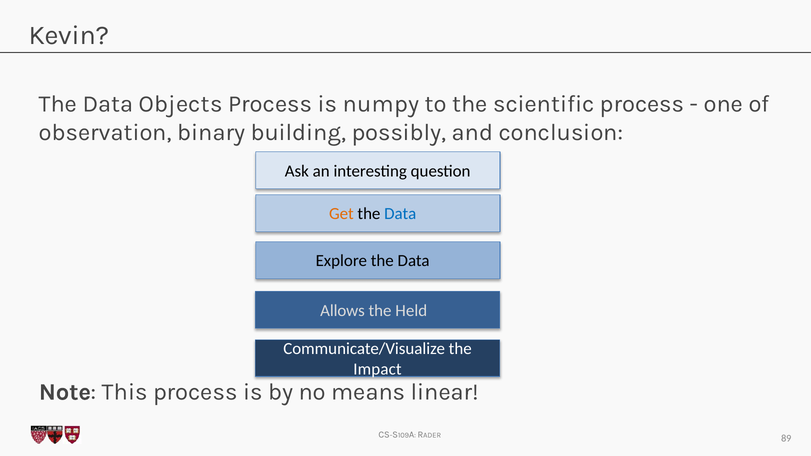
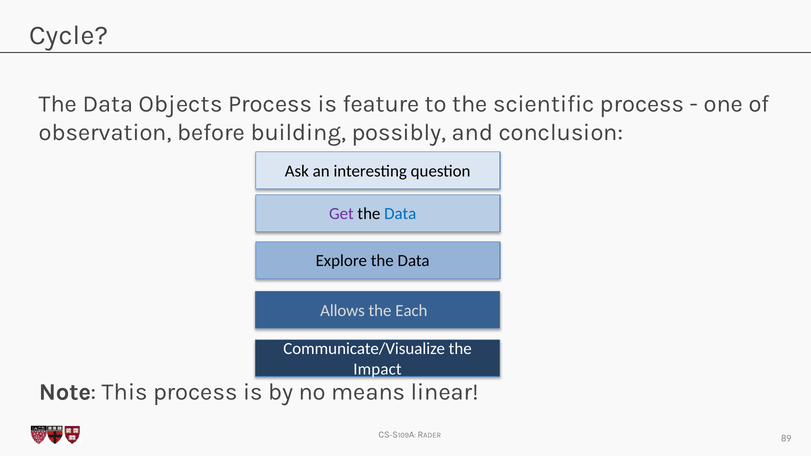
Kevin: Kevin -> Cycle (69, 35)
numpy: numpy -> feature (381, 104)
binary: binary -> before (211, 132)
Get colour: orange -> purple (341, 214)
Held: Held -> Each (411, 311)
